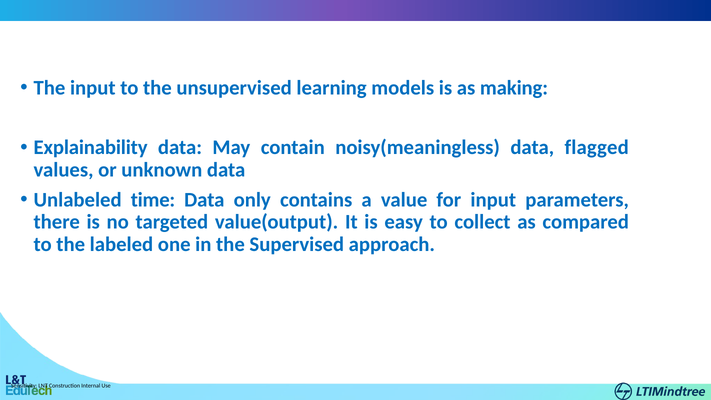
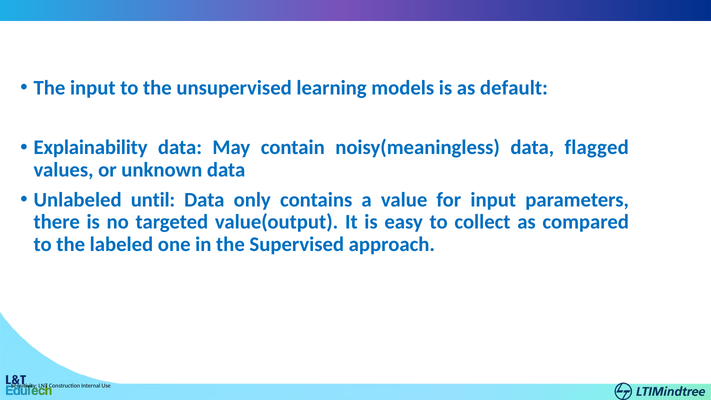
making: making -> default (514, 88)
time: time -> until (153, 200)
